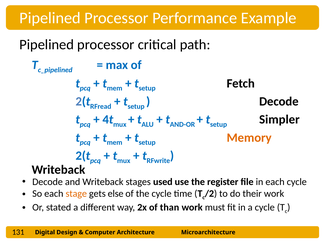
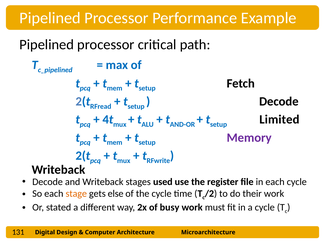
Simpler: Simpler -> Limited (279, 119)
Memory colour: orange -> purple (249, 137)
than: than -> busy (170, 207)
